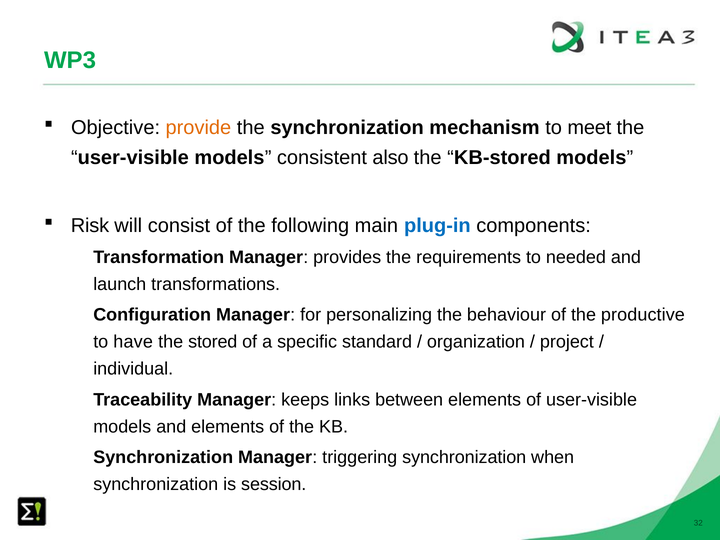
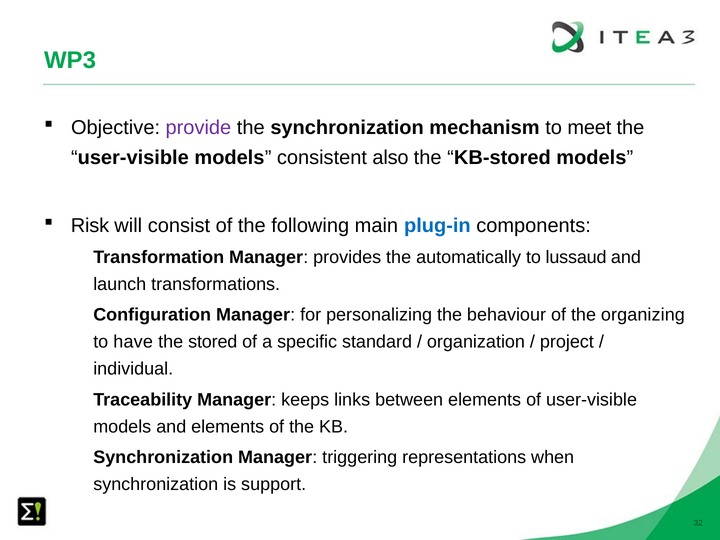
provide colour: orange -> purple (198, 128)
requirements: requirements -> automatically (469, 257)
needed: needed -> lussaud (576, 257)
productive: productive -> organizing (643, 315)
triggering synchronization: synchronization -> representations (464, 457)
session: session -> support (274, 484)
